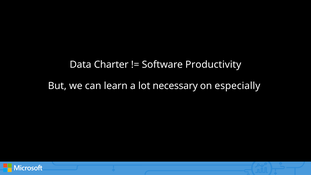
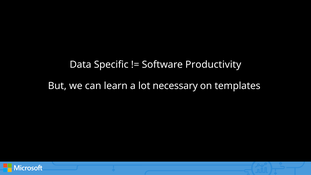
Charter: Charter -> Specific (111, 65)
especially: especially -> templates (238, 86)
